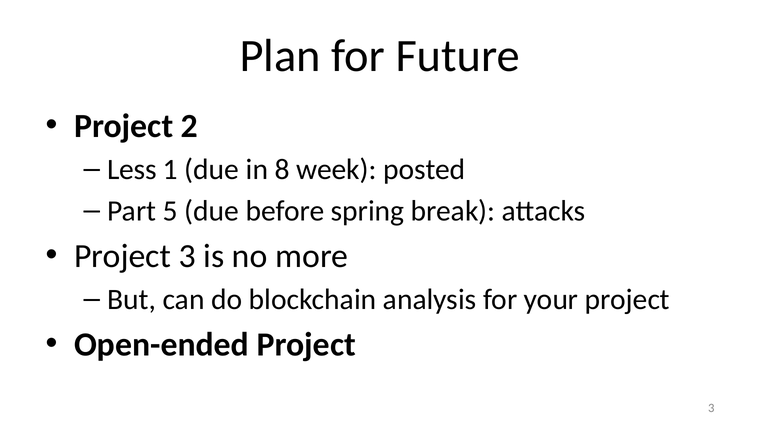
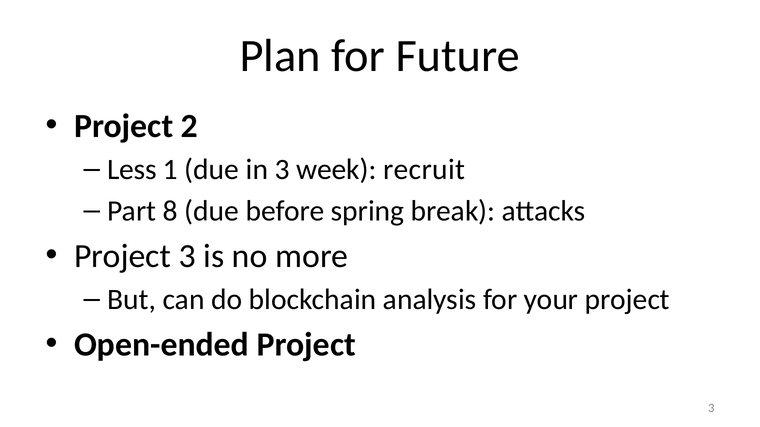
in 8: 8 -> 3 (282, 170)
posted: posted -> recruit (424, 170)
5: 5 -> 8 (170, 211)
